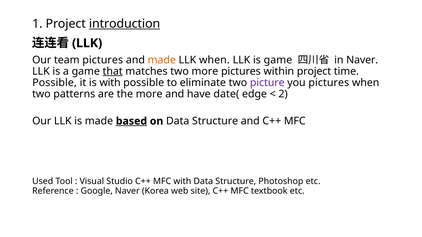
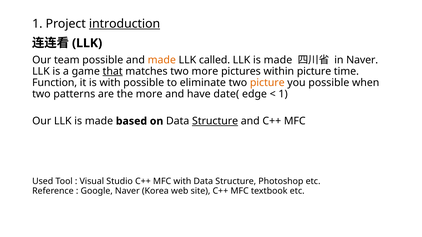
team pictures: pictures -> possible (103, 60)
LLK when: when -> called (215, 60)
game: game -> made (278, 60)
within project: project -> picture (314, 71)
Possible: Possible -> Function (55, 83)
picture colour: purple -> orange (267, 83)
you pictures: pictures -> possible (329, 83)
2: 2 -> 1 (283, 94)
based underline: present -> none (131, 121)
Structure underline: none -> present (215, 121)
